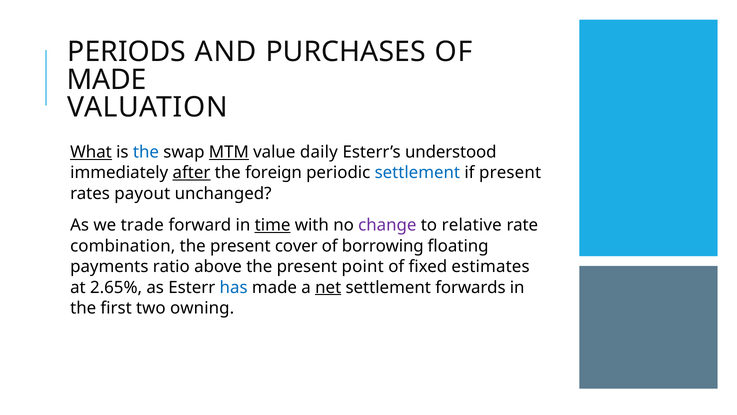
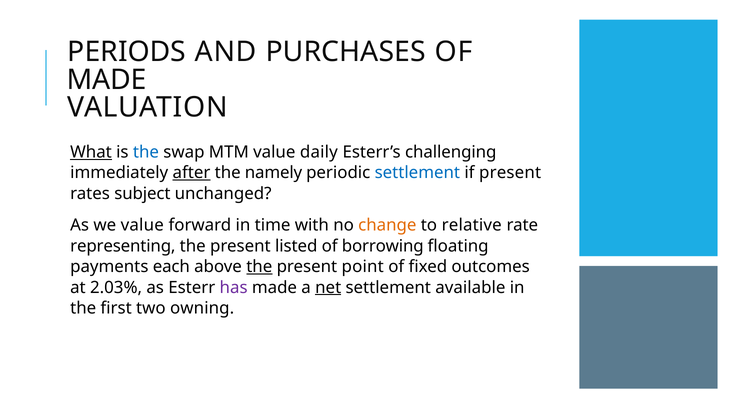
MTM underline: present -> none (229, 152)
understood: understood -> challenging (451, 152)
foreign: foreign -> namely (274, 173)
payout: payout -> subject (142, 193)
we trade: trade -> value (142, 225)
time underline: present -> none (273, 225)
change colour: purple -> orange (387, 225)
combination: combination -> representing (123, 246)
cover: cover -> listed (296, 246)
ratio: ratio -> each (171, 266)
the underline: none -> present (259, 266)
estimates: estimates -> outcomes (491, 266)
2.65%: 2.65% -> 2.03% (116, 287)
has colour: blue -> purple (234, 287)
forwards: forwards -> available (470, 287)
